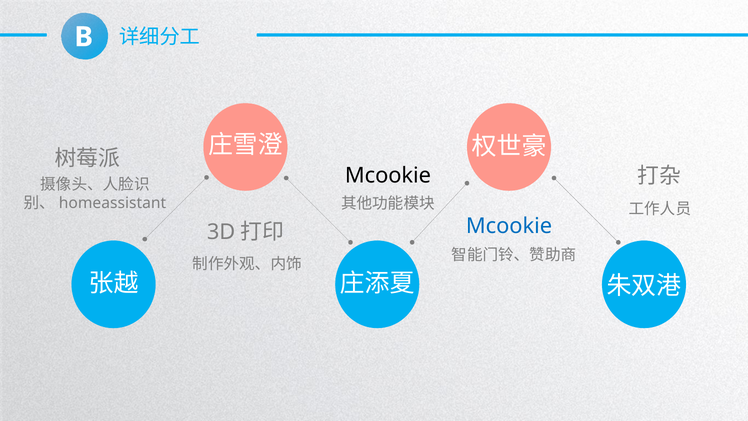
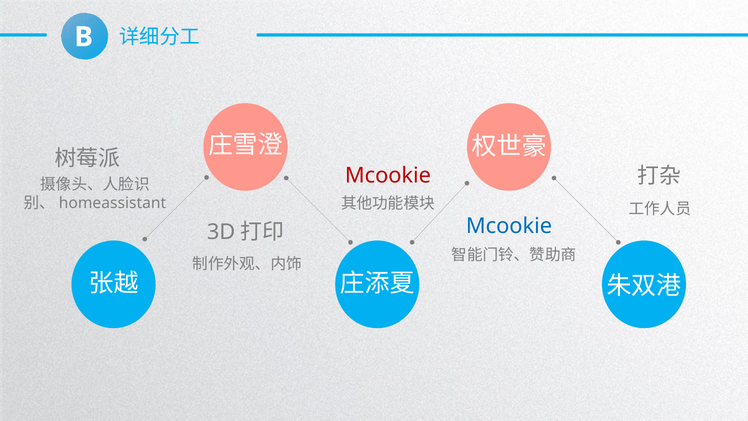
Mcookie colour: black -> red (388, 175)
